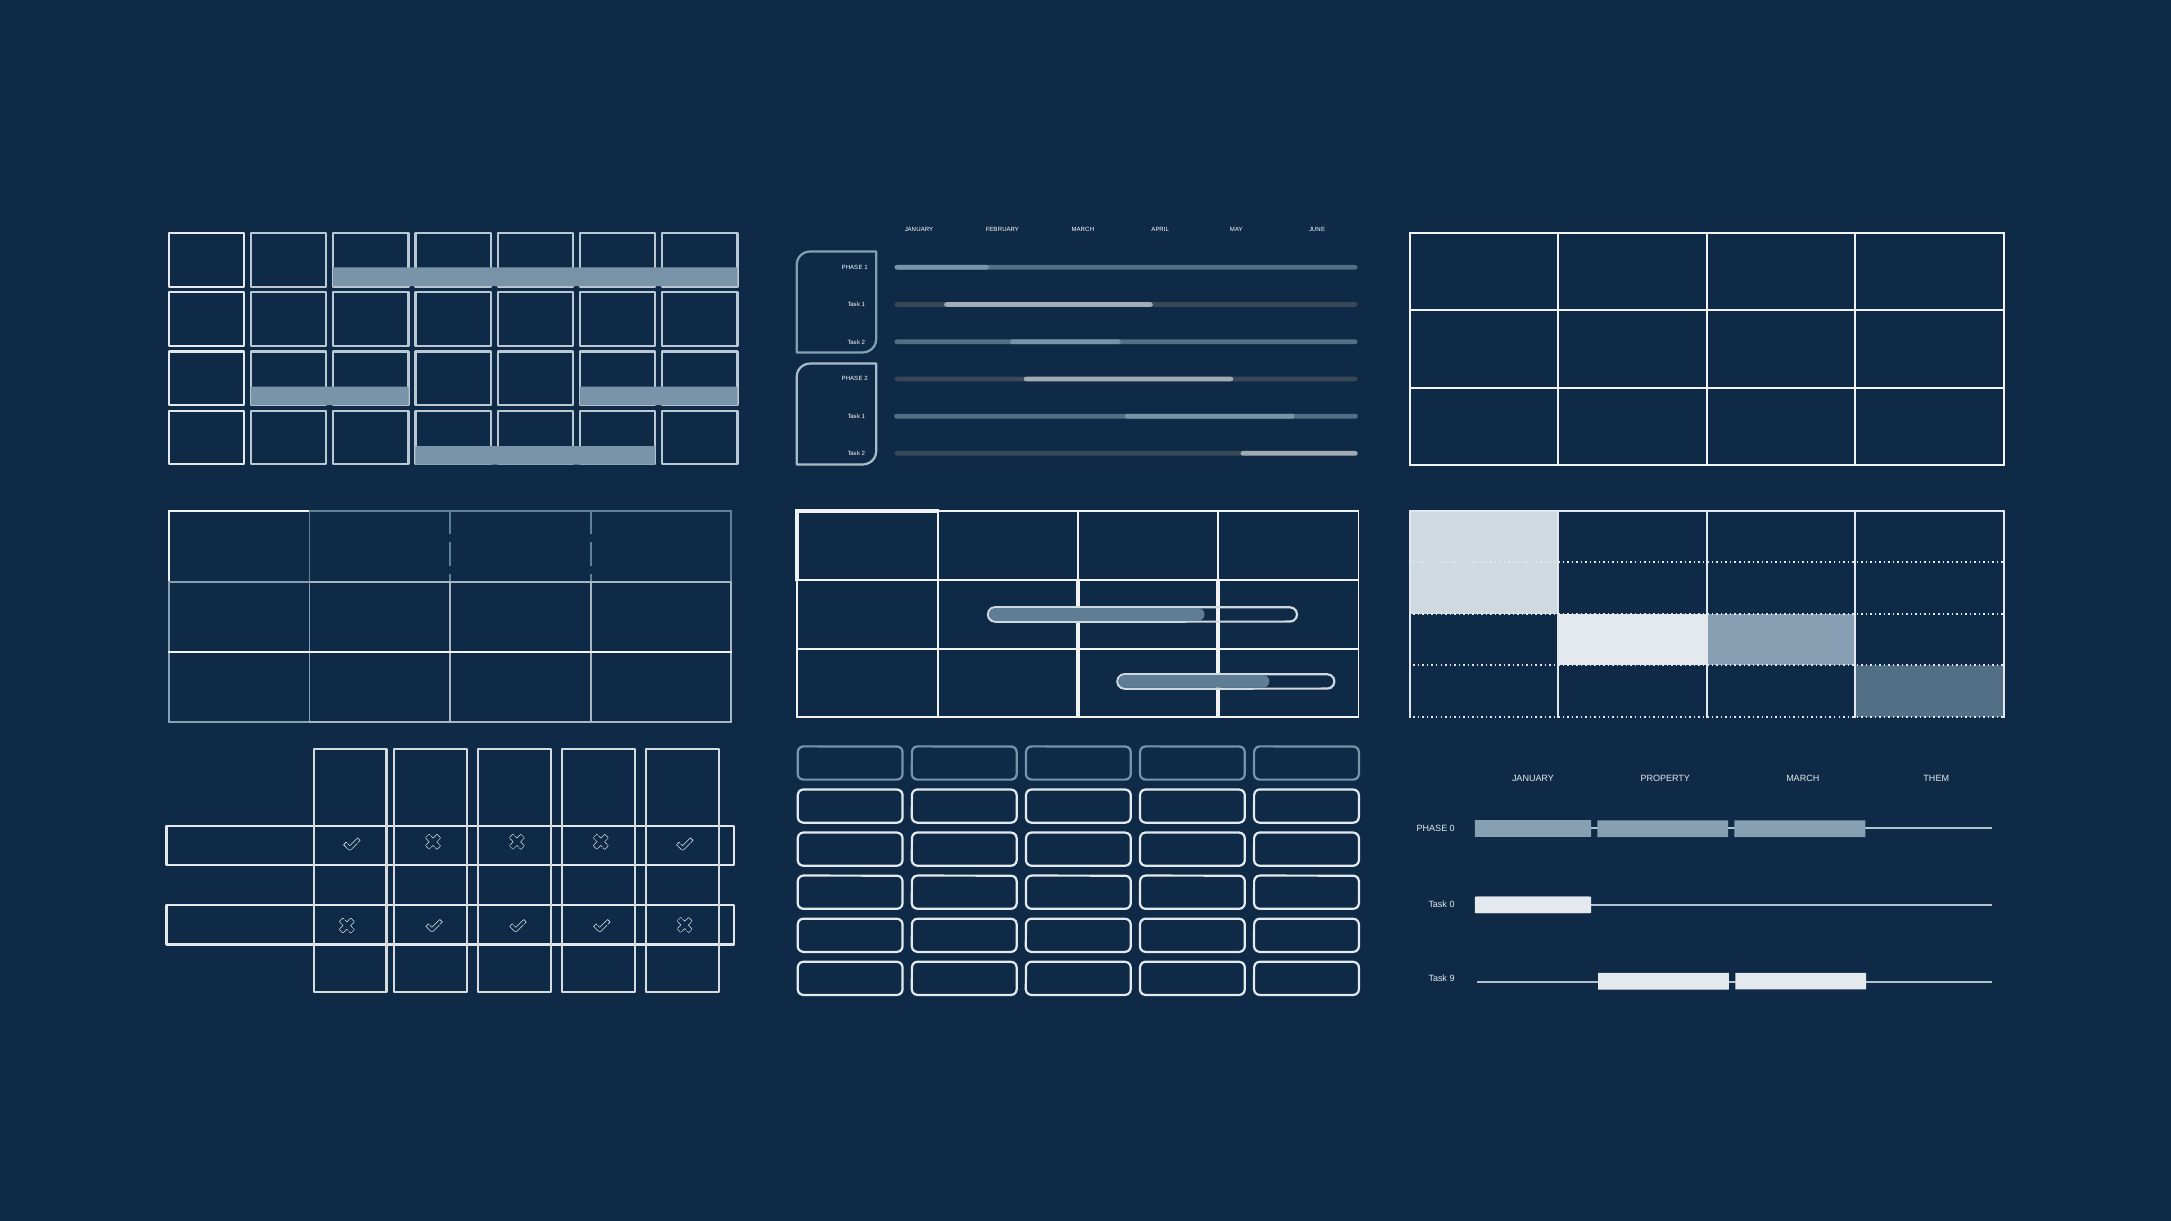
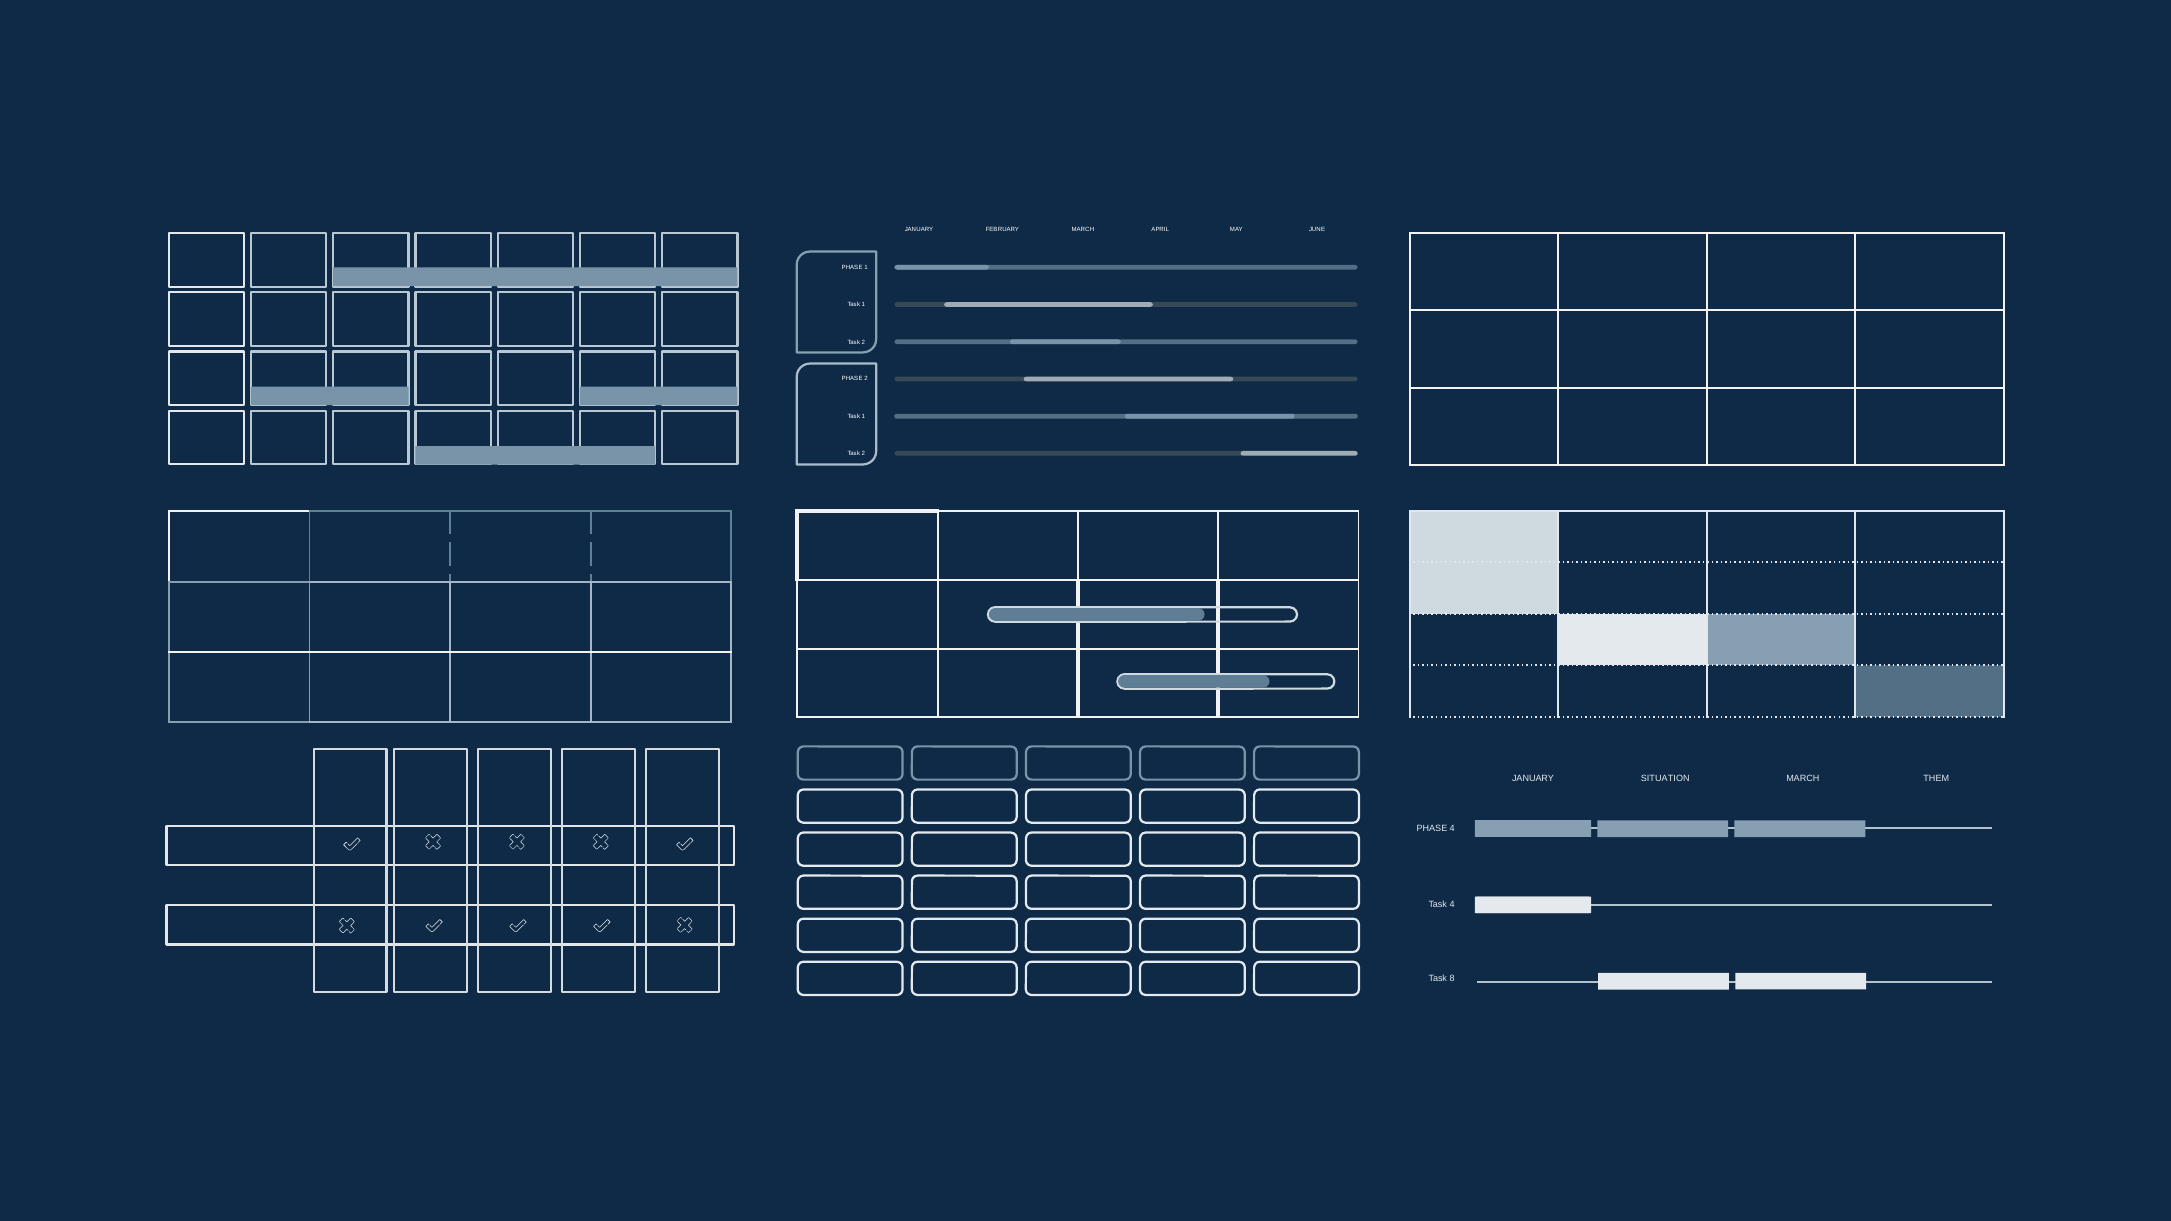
PROPERTY: PROPERTY -> SITUATION (1665, 779)
PHASE 0: 0 -> 4 (1452, 829)
Task 0: 0 -> 4 (1452, 904)
9: 9 -> 8 (1452, 979)
